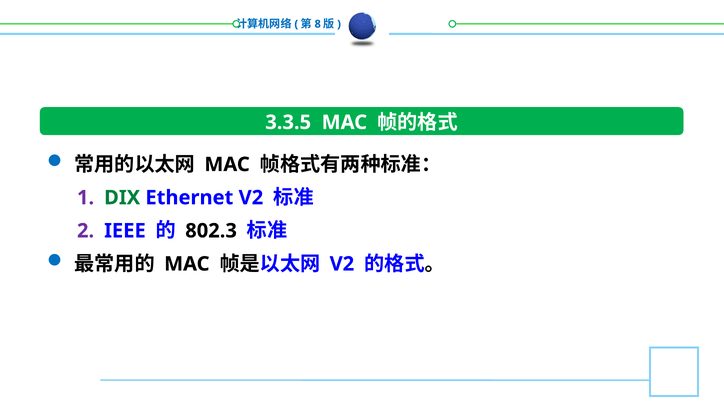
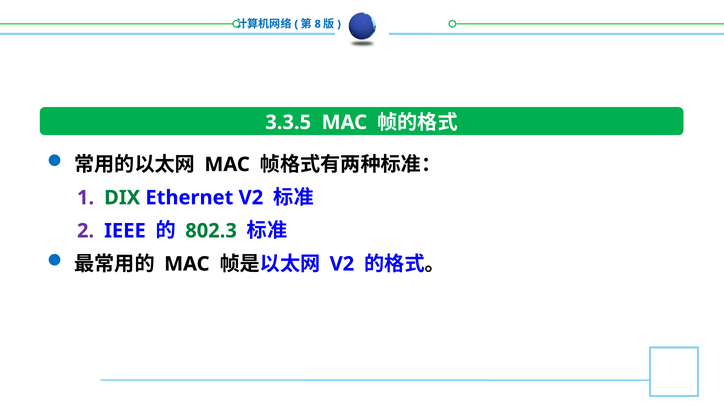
802.3 colour: black -> green (211, 231)
